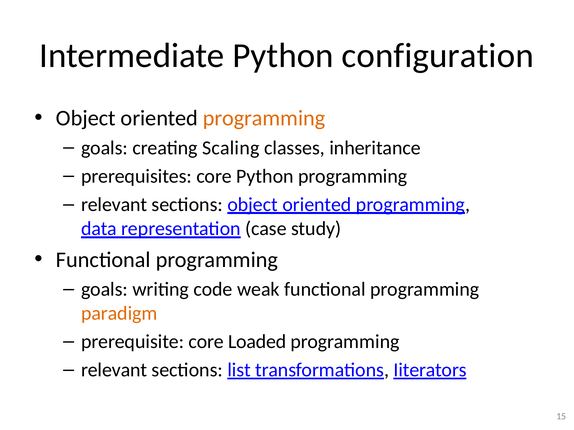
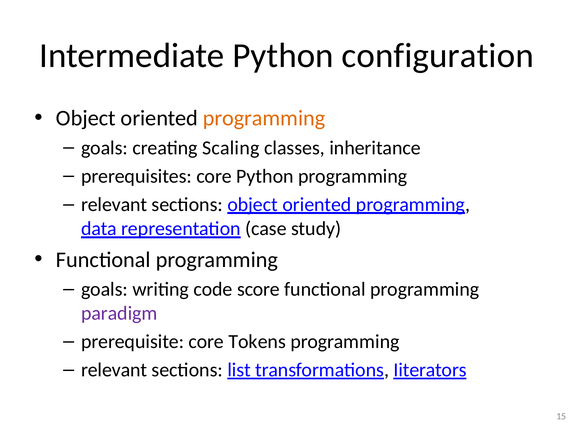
weak: weak -> score (258, 290)
paradigm colour: orange -> purple (119, 314)
Loaded: Loaded -> Tokens (257, 342)
